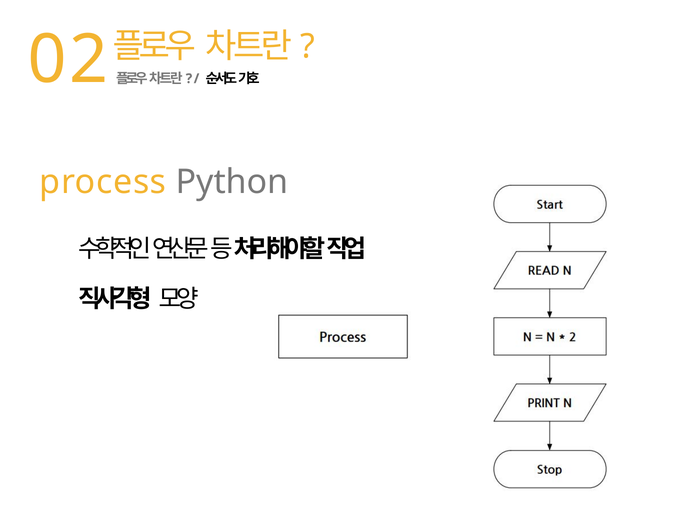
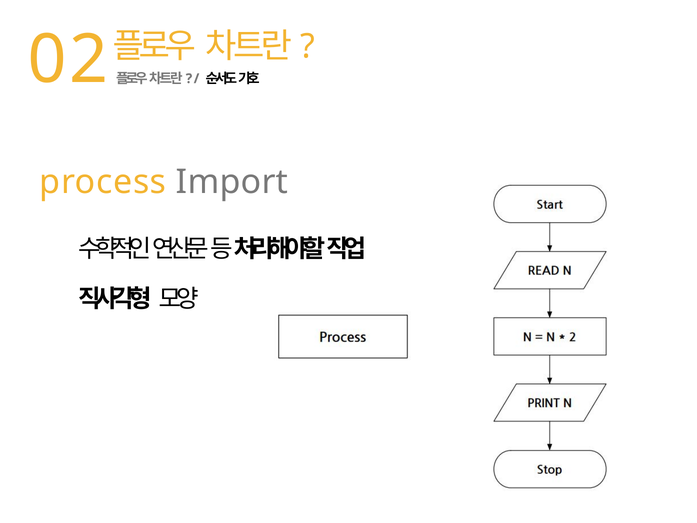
Python: Python -> Import (232, 182)
